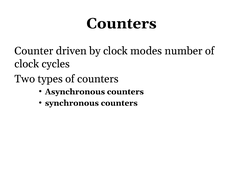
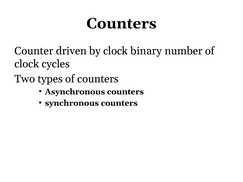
modes: modes -> binary (146, 51)
